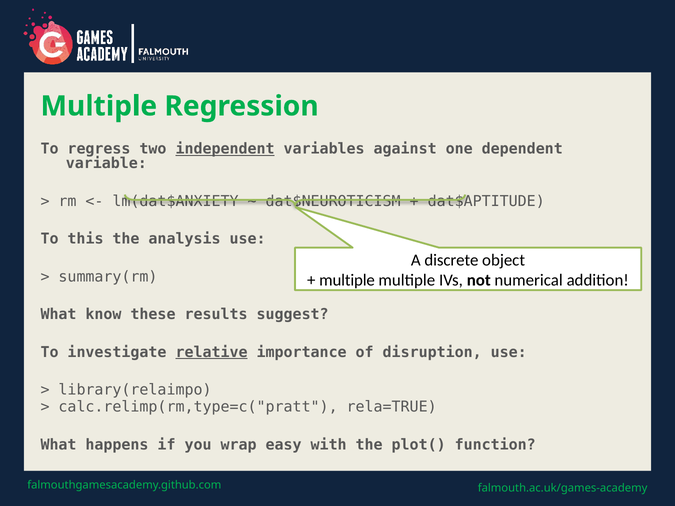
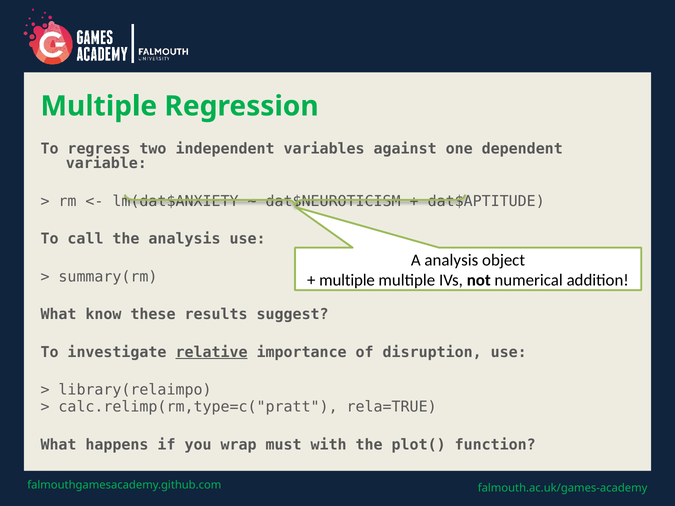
independent underline: present -> none (225, 149)
this: this -> call (86, 239)
A discrete: discrete -> analysis (451, 260)
easy: easy -> must (284, 445)
